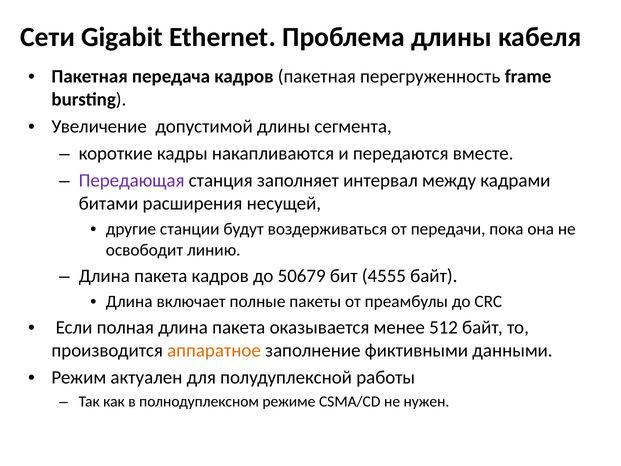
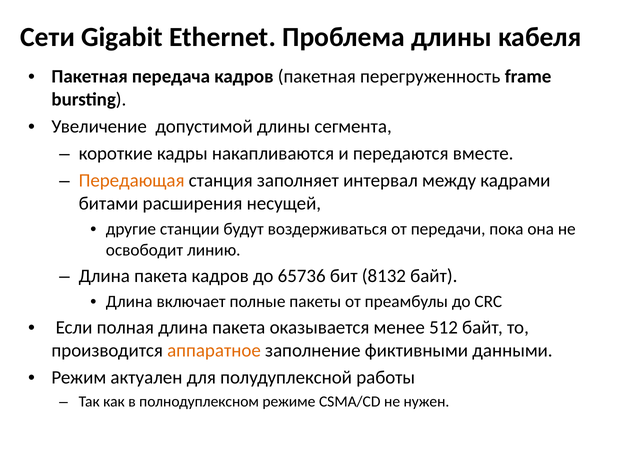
Передающая colour: purple -> orange (132, 180)
50679: 50679 -> 65736 (302, 276)
4555: 4555 -> 8132 (384, 276)
